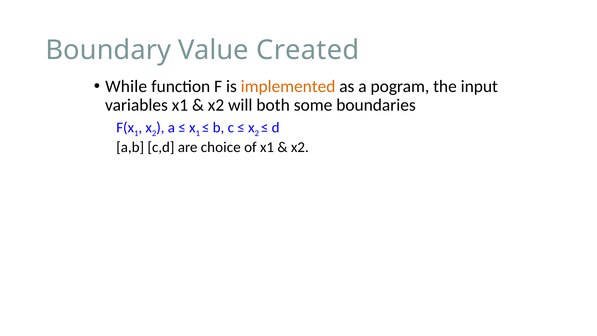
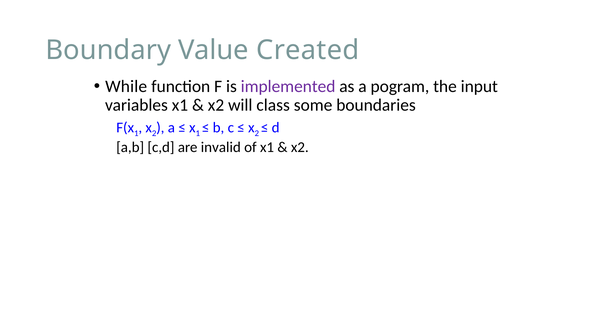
implemented colour: orange -> purple (288, 86)
both: both -> class (273, 105)
choice: choice -> invalid (221, 147)
